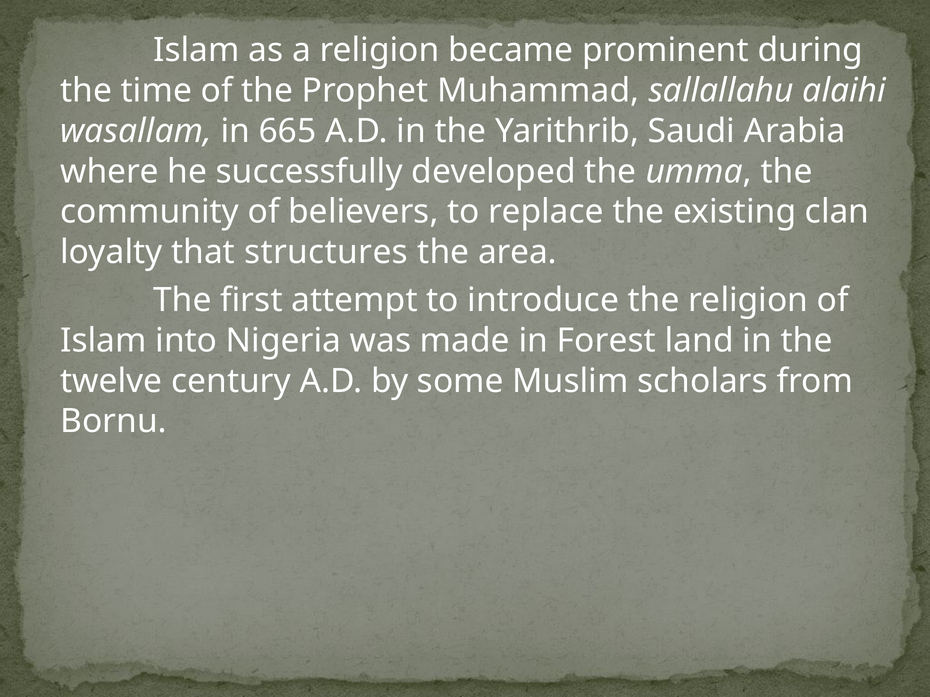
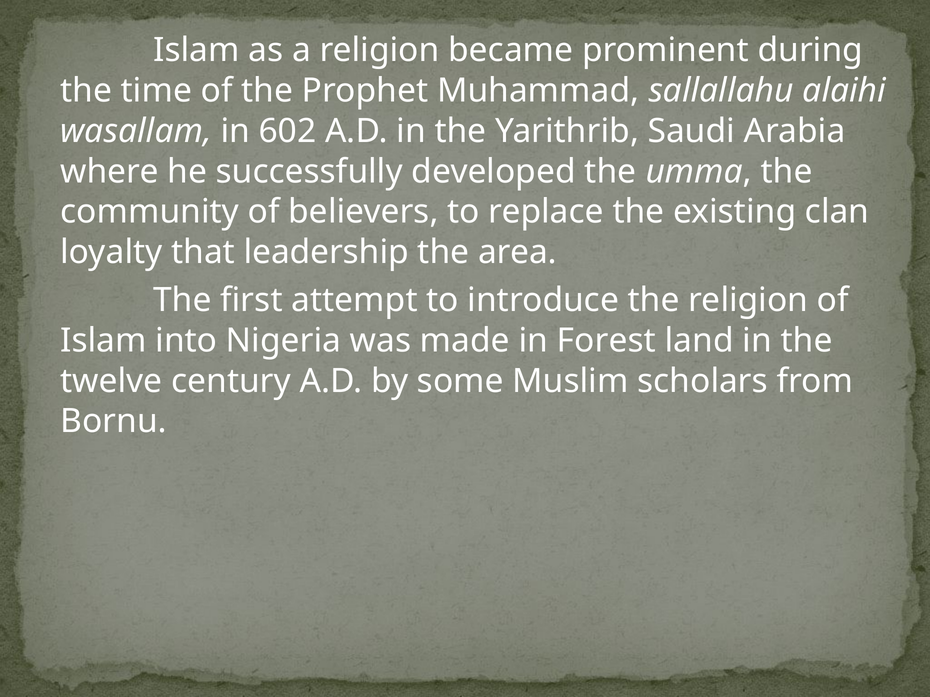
665: 665 -> 602 (287, 131)
structures: structures -> leadership (326, 252)
